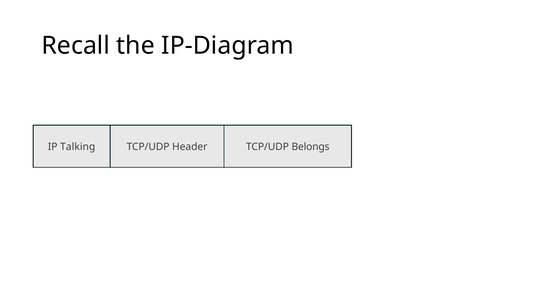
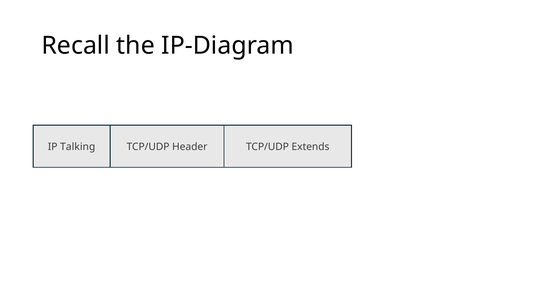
Belongs: Belongs -> Extends (310, 147)
